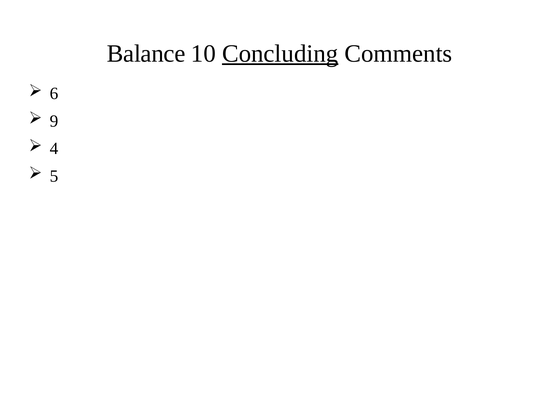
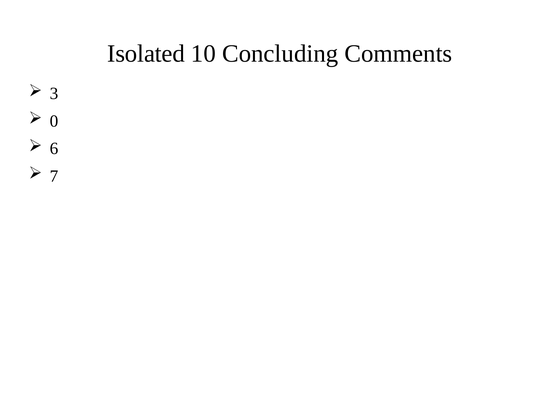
Balance: Balance -> Isolated (146, 54)
Concluding underline: present -> none (280, 54)
6: 6 -> 3 (54, 94)
9: 9 -> 0 (54, 121)
4: 4 -> 6 (54, 149)
5: 5 -> 7 (54, 176)
